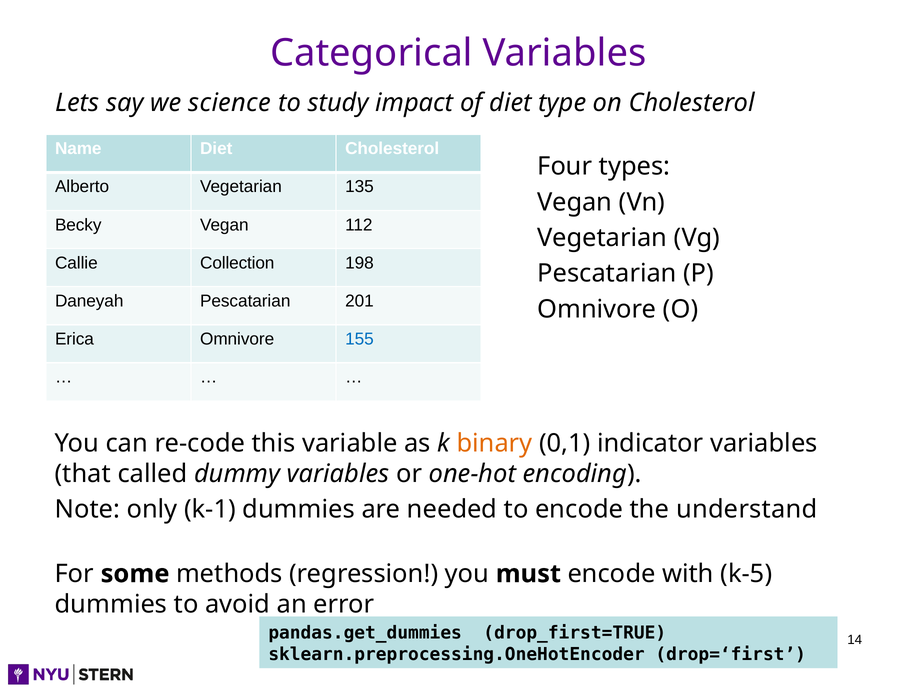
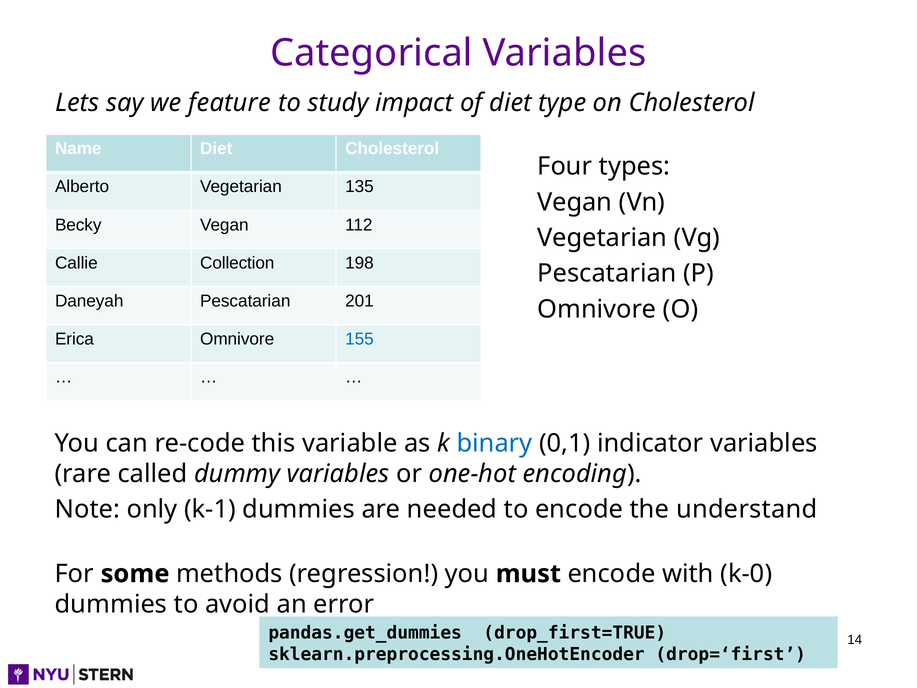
science: science -> feature (230, 103)
binary colour: orange -> blue (495, 443)
that: that -> rare (83, 474)
k-5: k-5 -> k-0 (746, 574)
